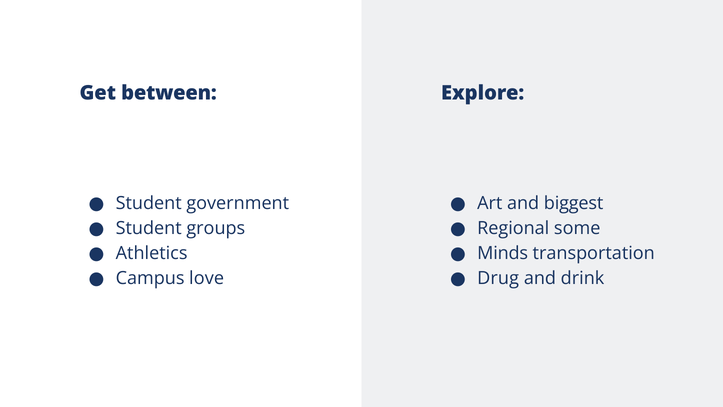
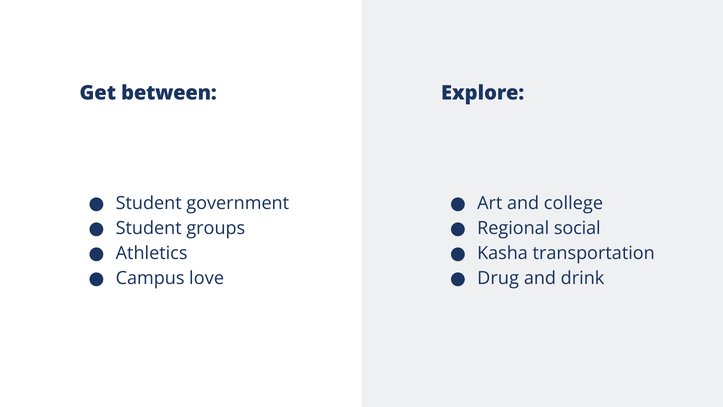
biggest: biggest -> college (573, 203)
some: some -> social (577, 228)
Minds: Minds -> Kasha (503, 253)
